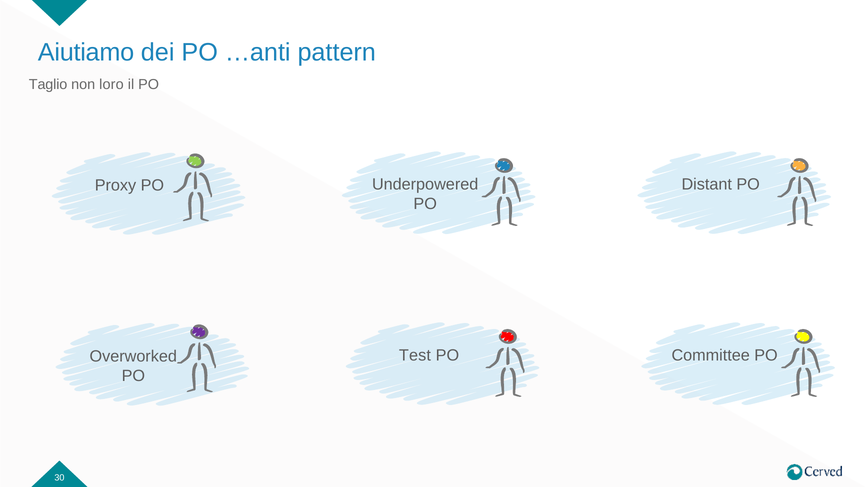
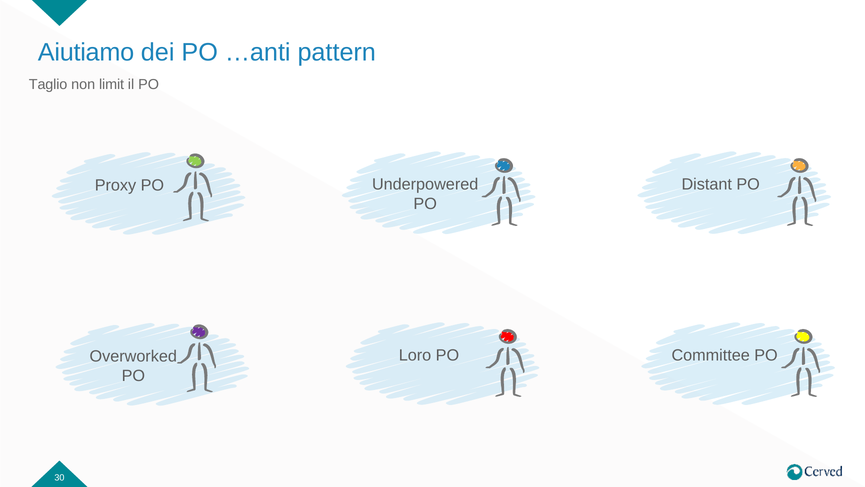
loro: loro -> limit (112, 84)
Test: Test -> Loro (415, 355)
